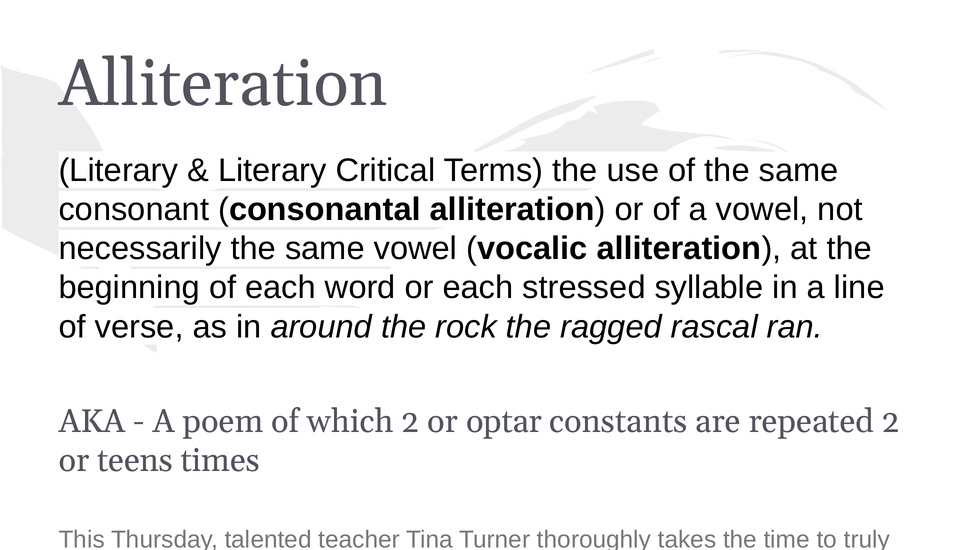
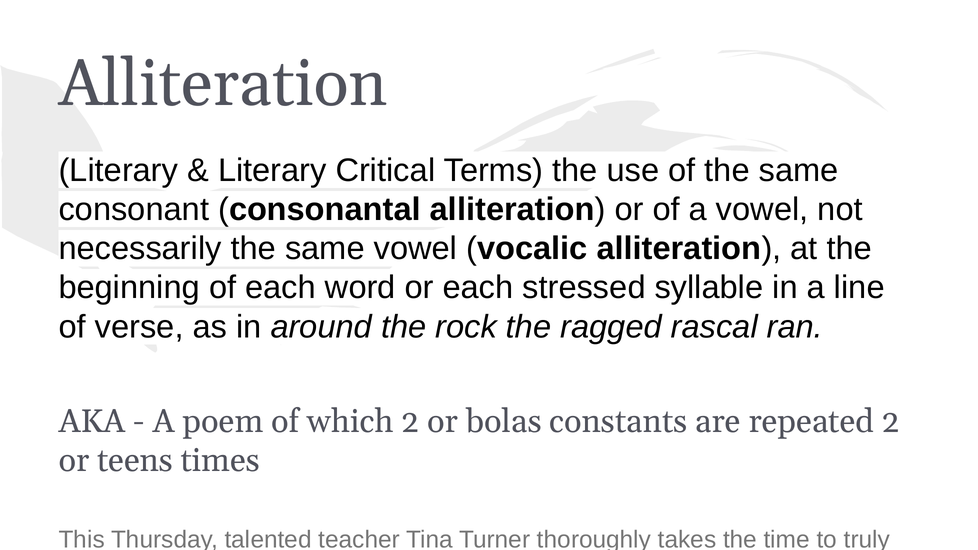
optar: optar -> bolas (504, 421)
